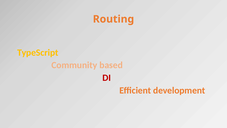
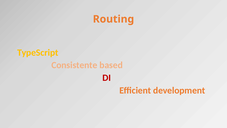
Community: Community -> Consistente (74, 65)
